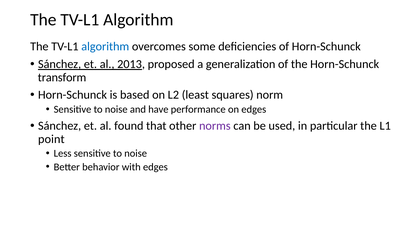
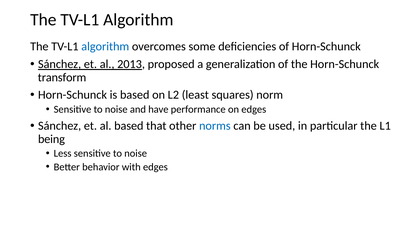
al found: found -> based (129, 126)
norms colour: purple -> blue (215, 126)
point: point -> being (51, 139)
